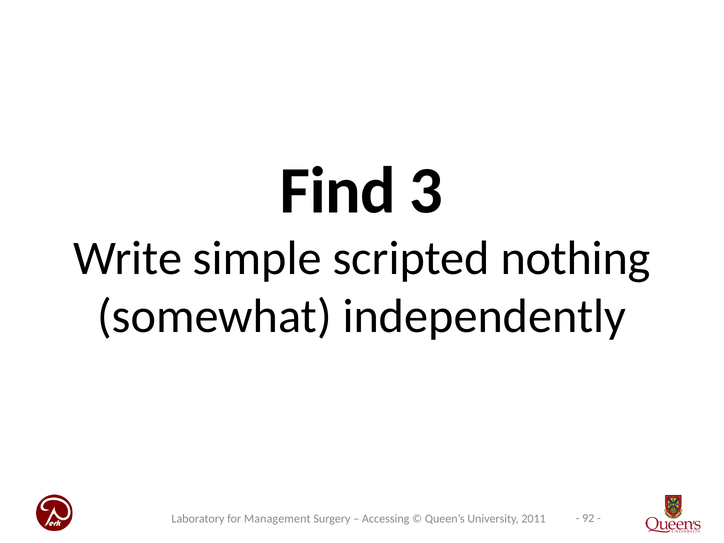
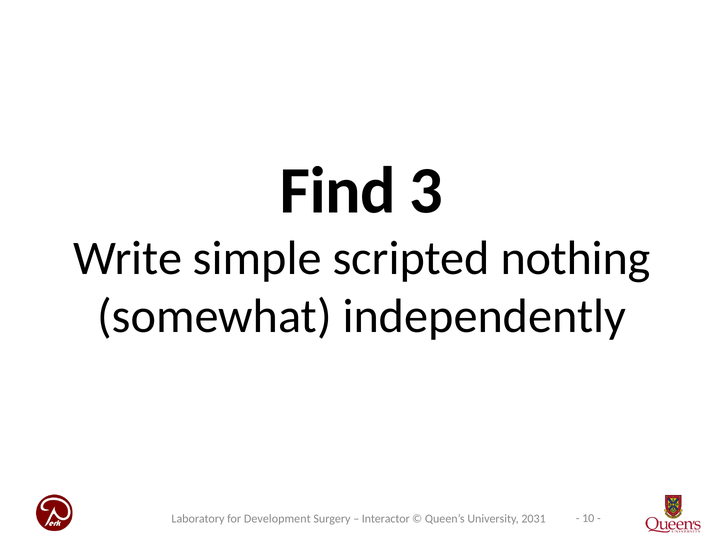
92: 92 -> 10 (588, 518)
Management: Management -> Development (277, 519)
Accessing: Accessing -> Interactor (386, 519)
2011: 2011 -> 2031 (534, 519)
